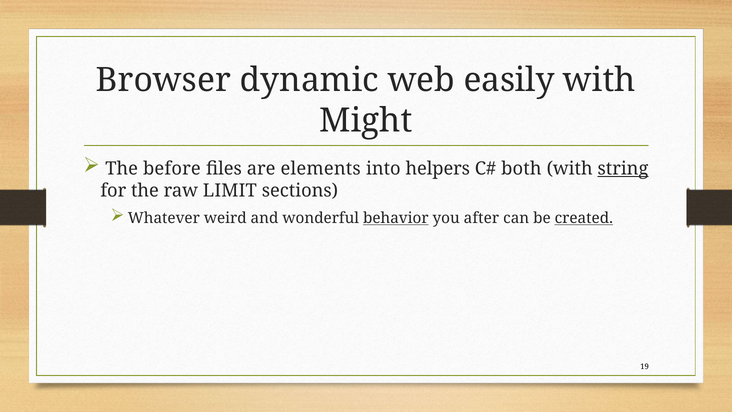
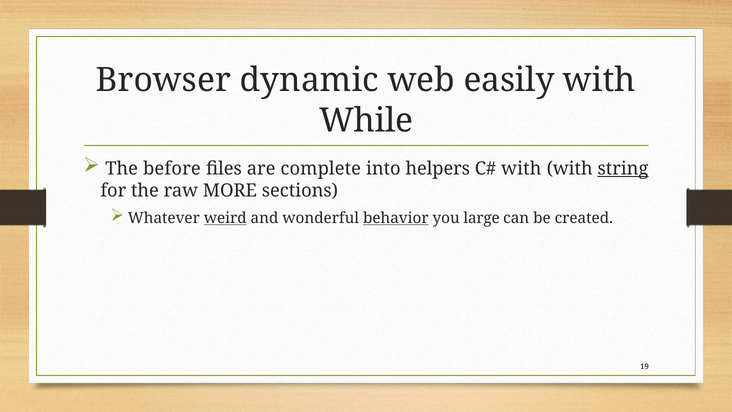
Might: Might -> While (366, 121)
elements: elements -> complete (321, 169)
both: both -> with (521, 169)
LIMIT: LIMIT -> MORE (230, 190)
weird underline: none -> present (225, 218)
after: after -> large (482, 218)
created underline: present -> none (584, 218)
